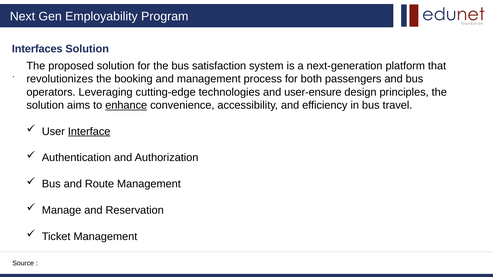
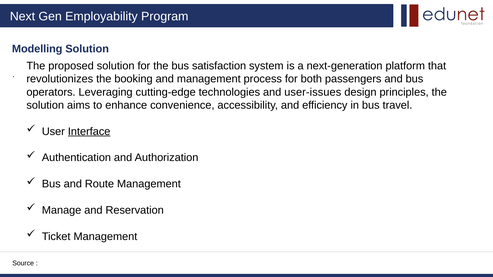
Interfaces: Interfaces -> Modelling (37, 49)
user-ensure: user-ensure -> user-issues (313, 92)
enhance underline: present -> none (126, 105)
